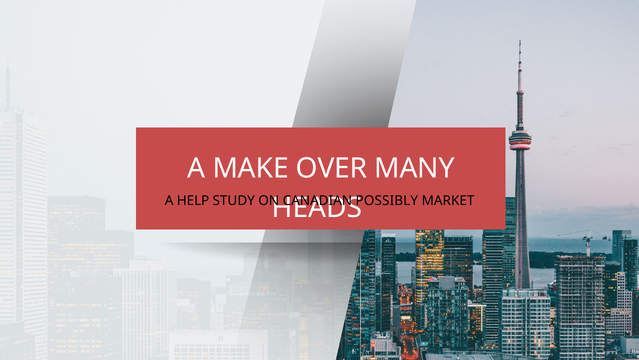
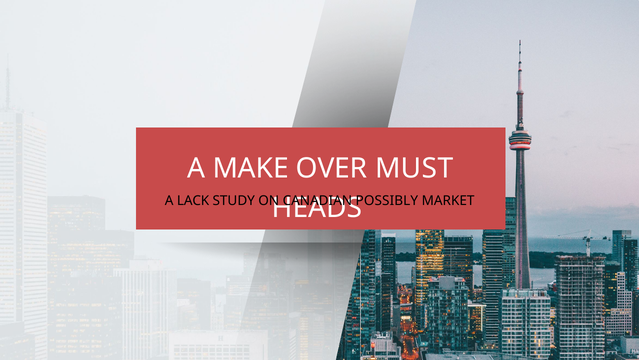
MANY: MANY -> MUST (414, 168)
HELP: HELP -> LACK (193, 200)
